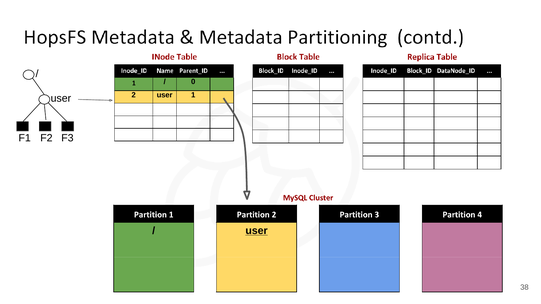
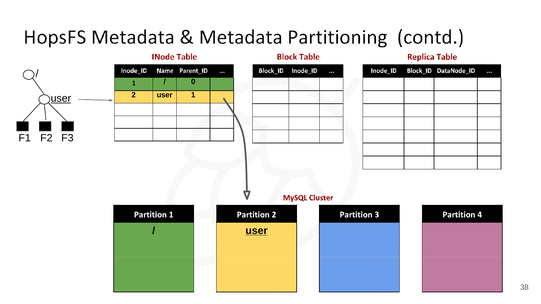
user underline: none -> present (61, 99)
